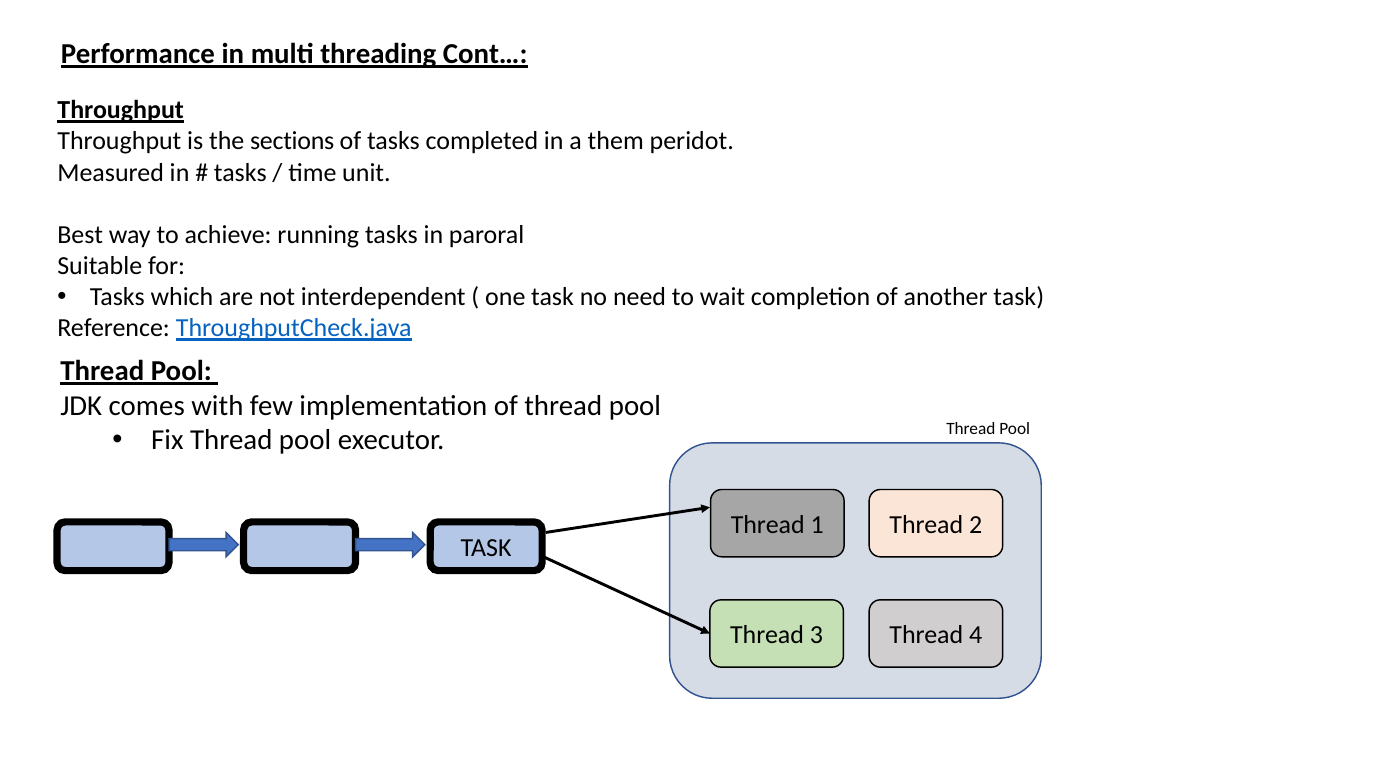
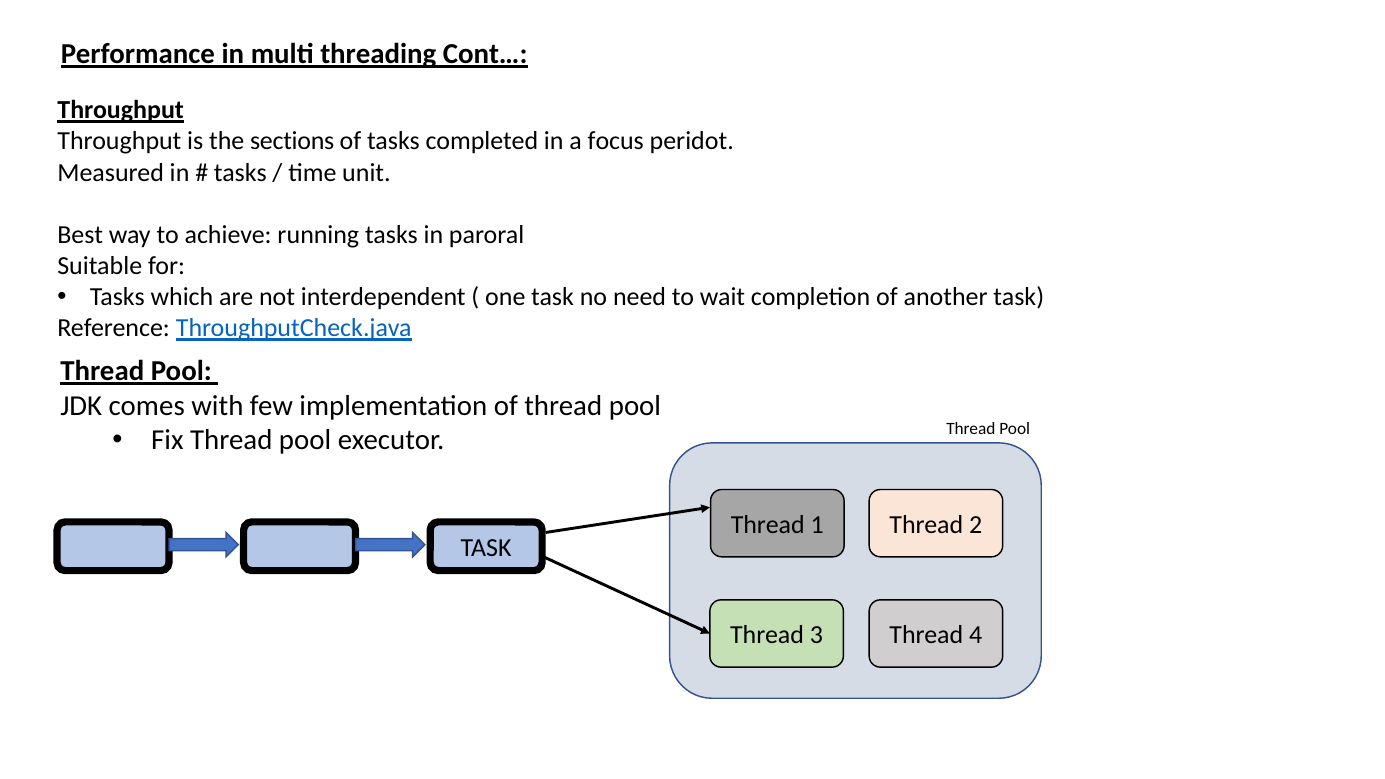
them: them -> focus (616, 141)
